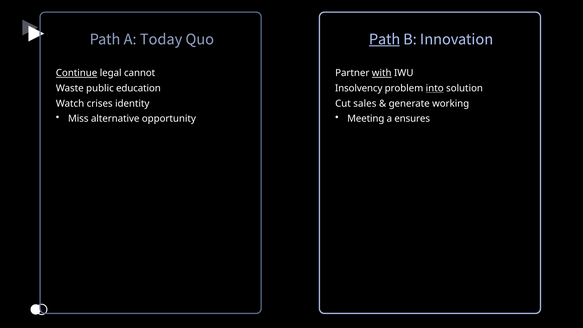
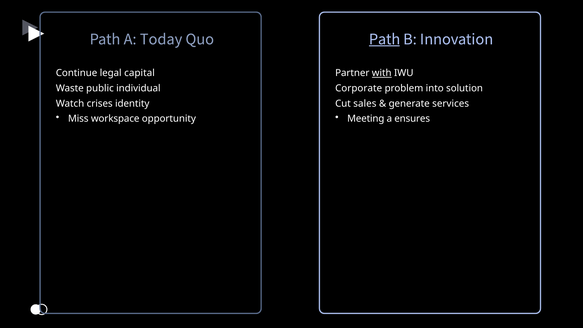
Continue underline: present -> none (77, 73)
cannot: cannot -> capital (140, 73)
education: education -> individual (138, 88)
Insolvency: Insolvency -> Corporate (359, 88)
into underline: present -> none (435, 88)
working: working -> services (451, 104)
alternative: alternative -> workspace (115, 119)
